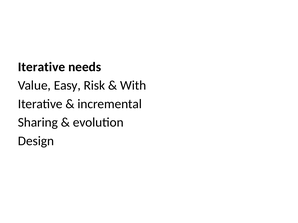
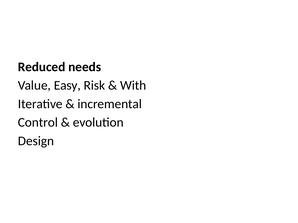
Iterative: Iterative -> Reduced (42, 67)
Sharing: Sharing -> Control (38, 123)
